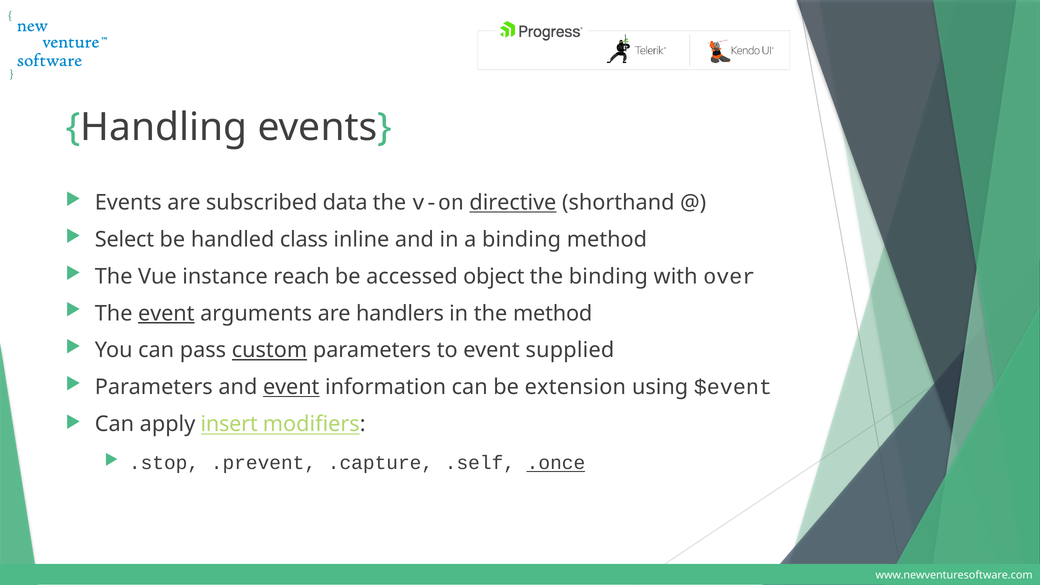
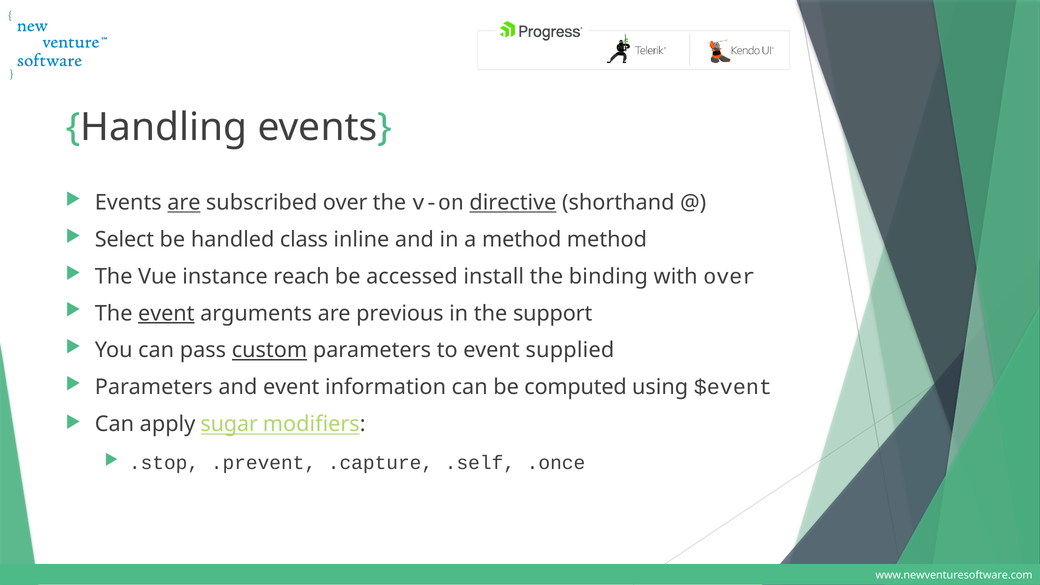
are underline: none -> present (184, 203)
subscribed data: data -> over (345, 203)
a binding: binding -> method (522, 240)
object: object -> install (494, 277)
handlers: handlers -> previous (400, 313)
the method: method -> support (553, 313)
event underline: present -> none (291, 387)
extension: extension -> computed (576, 387)
insert: insert -> sugar (229, 424)
.once underline: present -> none (556, 463)
